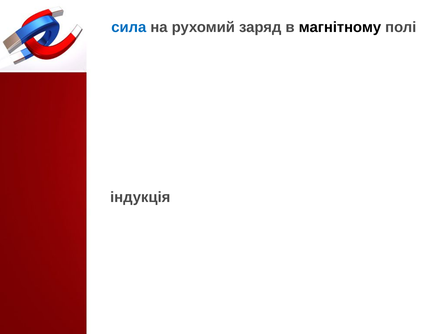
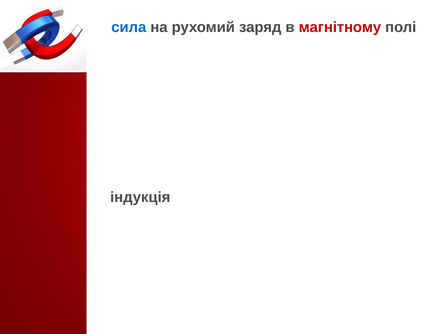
магнітному colour: black -> red (340, 27)
